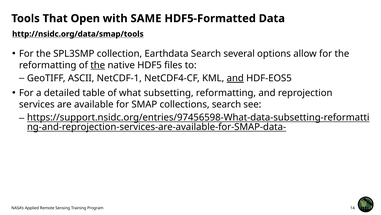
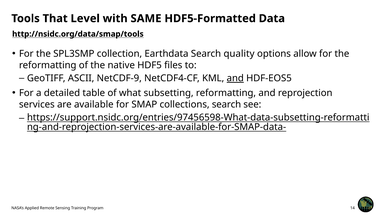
Open: Open -> Level (85, 18)
several: several -> quality (239, 54)
the underline: present -> none (98, 65)
NetCDF-1: NetCDF-1 -> NetCDF-9 (119, 78)
